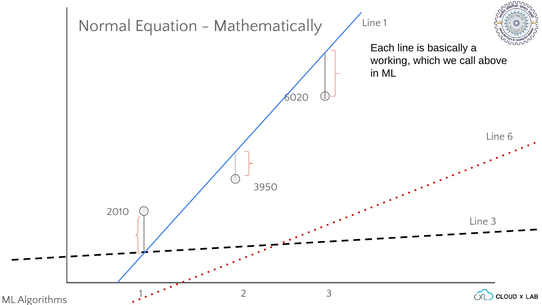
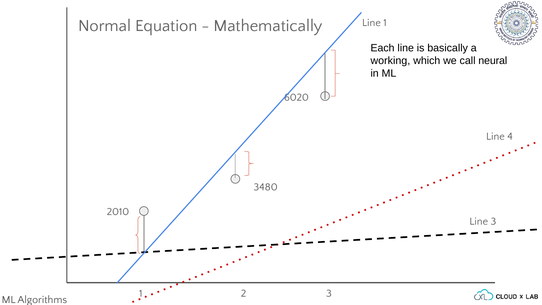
above: above -> neural (493, 61)
6: 6 -> 4 (510, 136)
3950: 3950 -> 3480 (266, 187)
